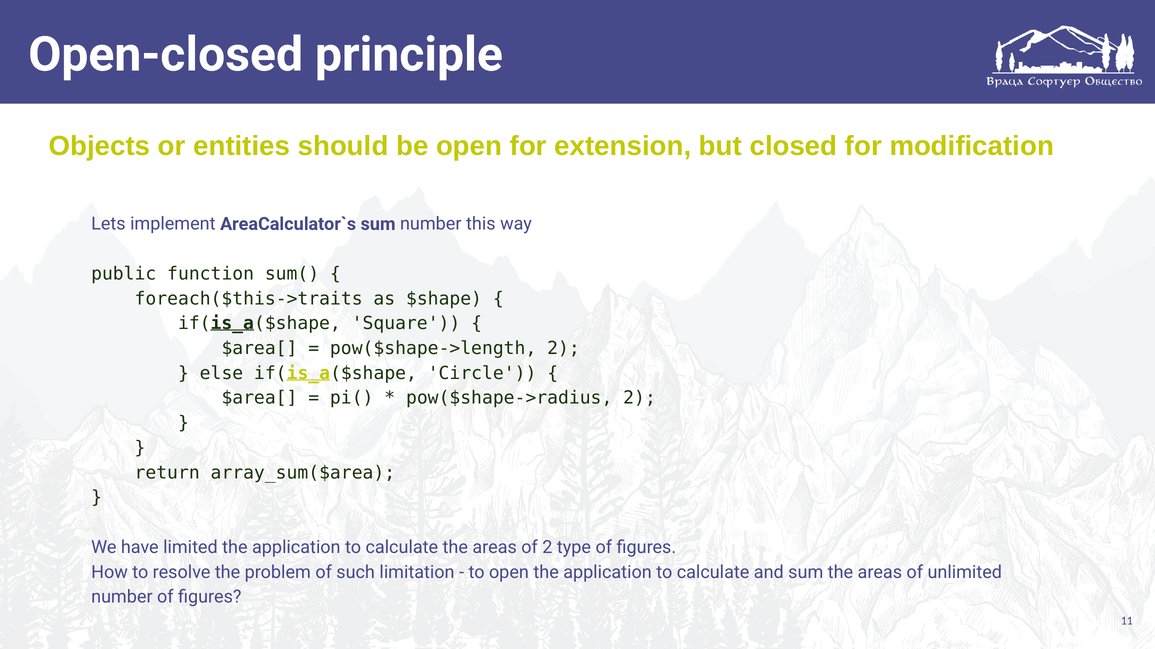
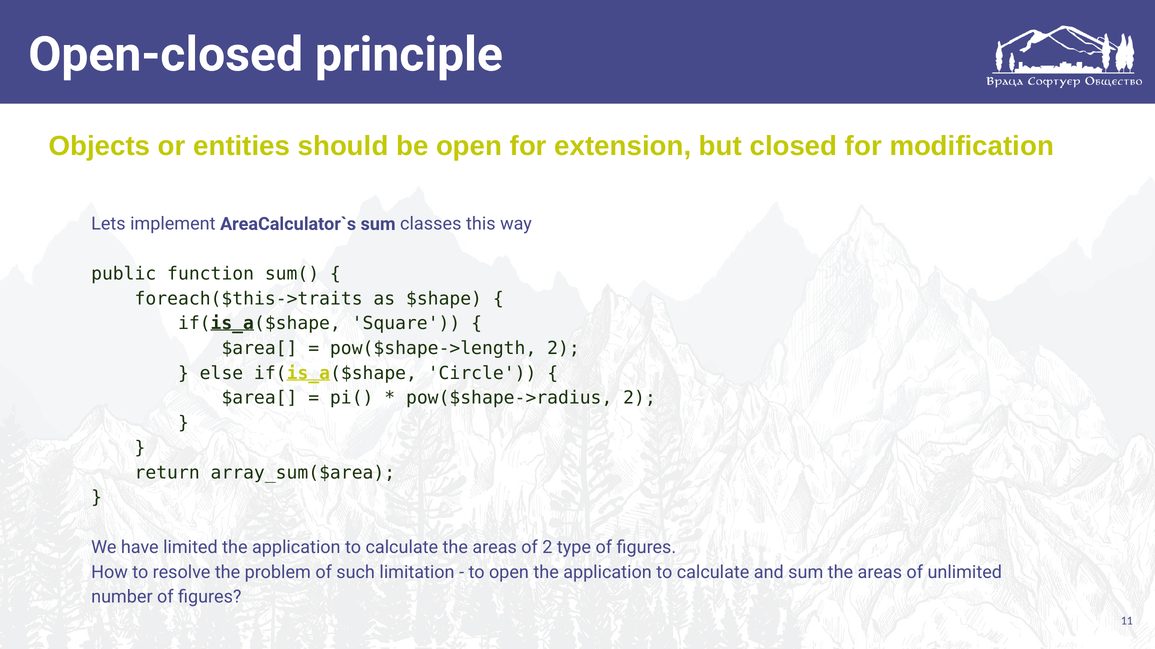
sum number: number -> classes (431, 224)
